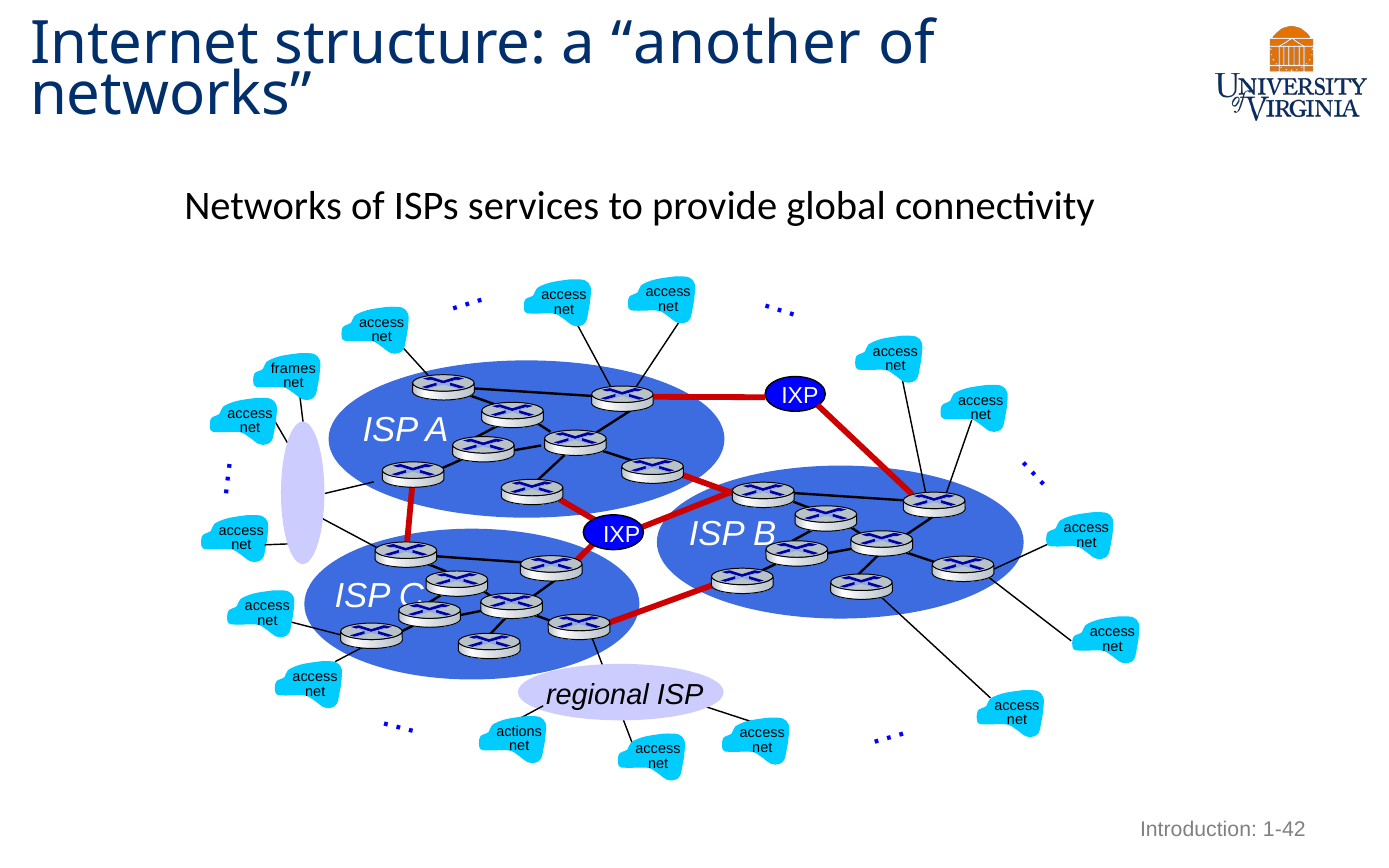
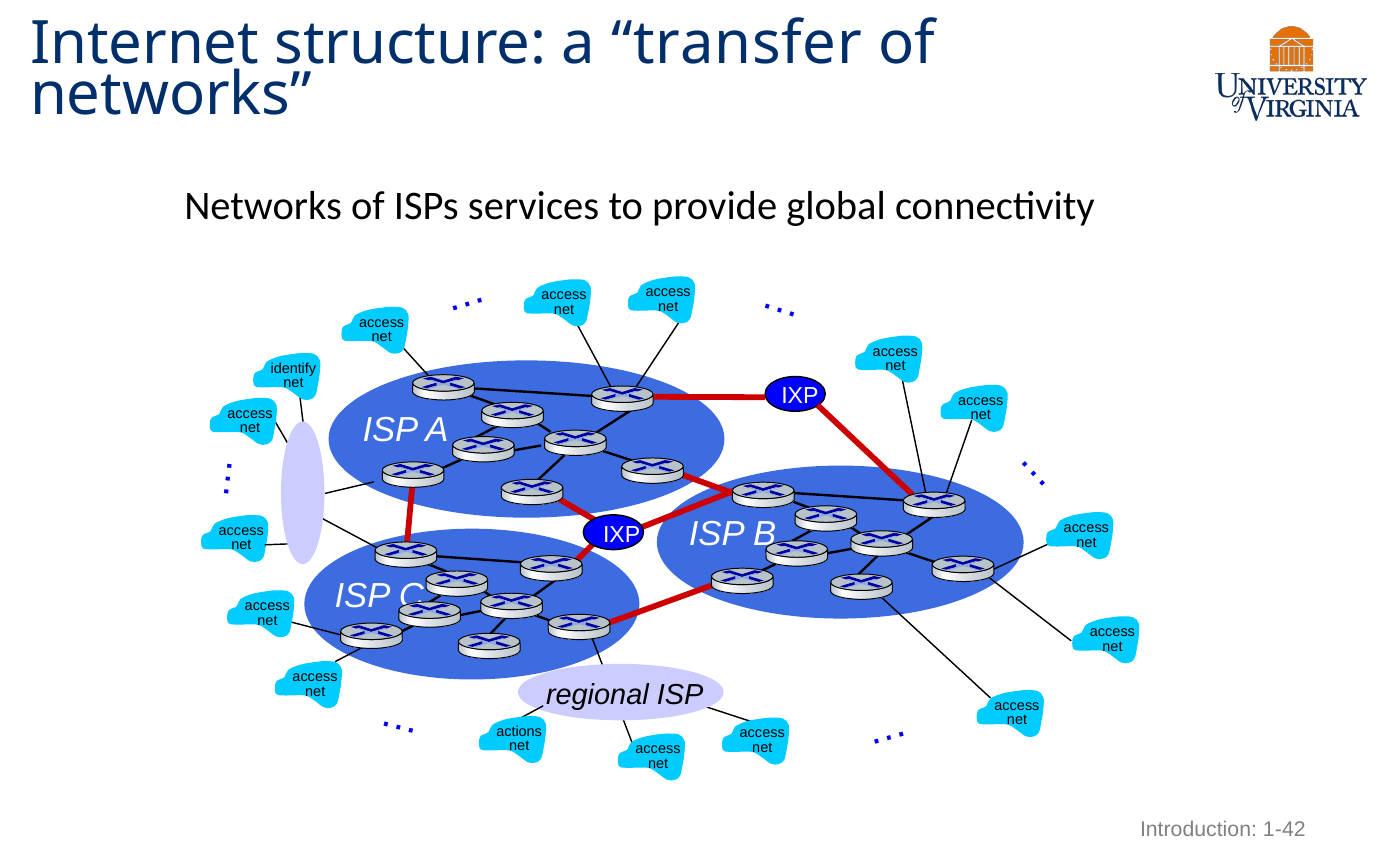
another: another -> transfer (736, 43)
frames: frames -> identify (293, 369)
